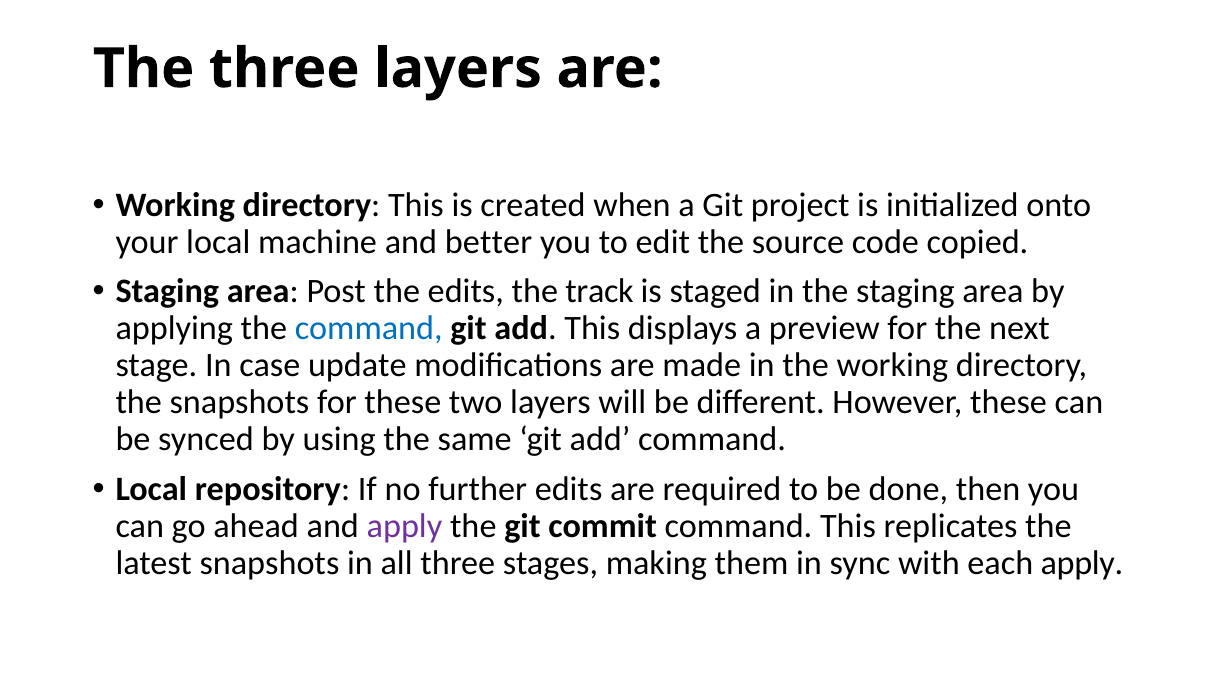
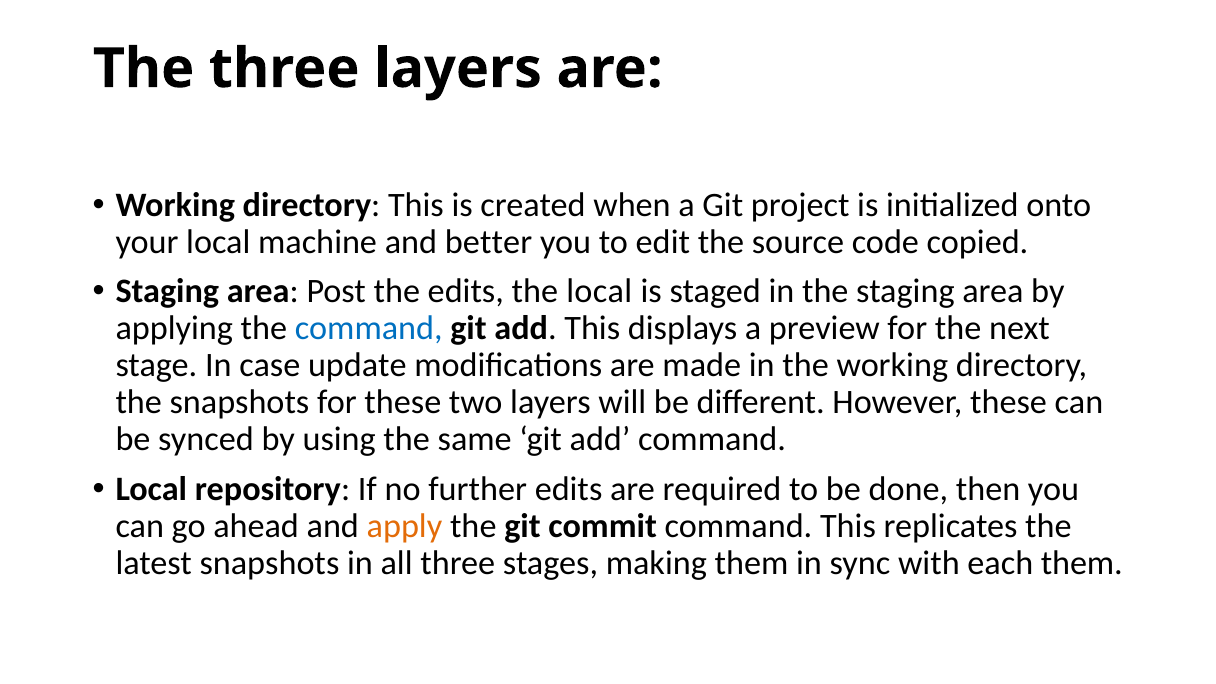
the track: track -> local (599, 292)
apply colour: purple -> orange (404, 526)
each apply: apply -> them (1082, 563)
